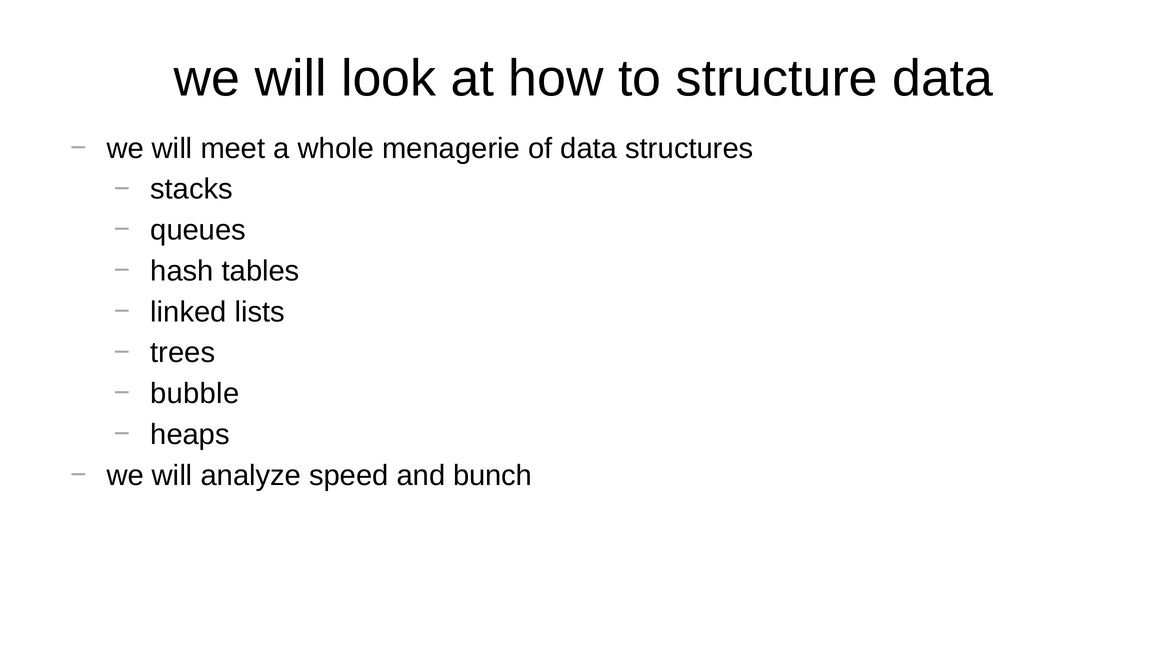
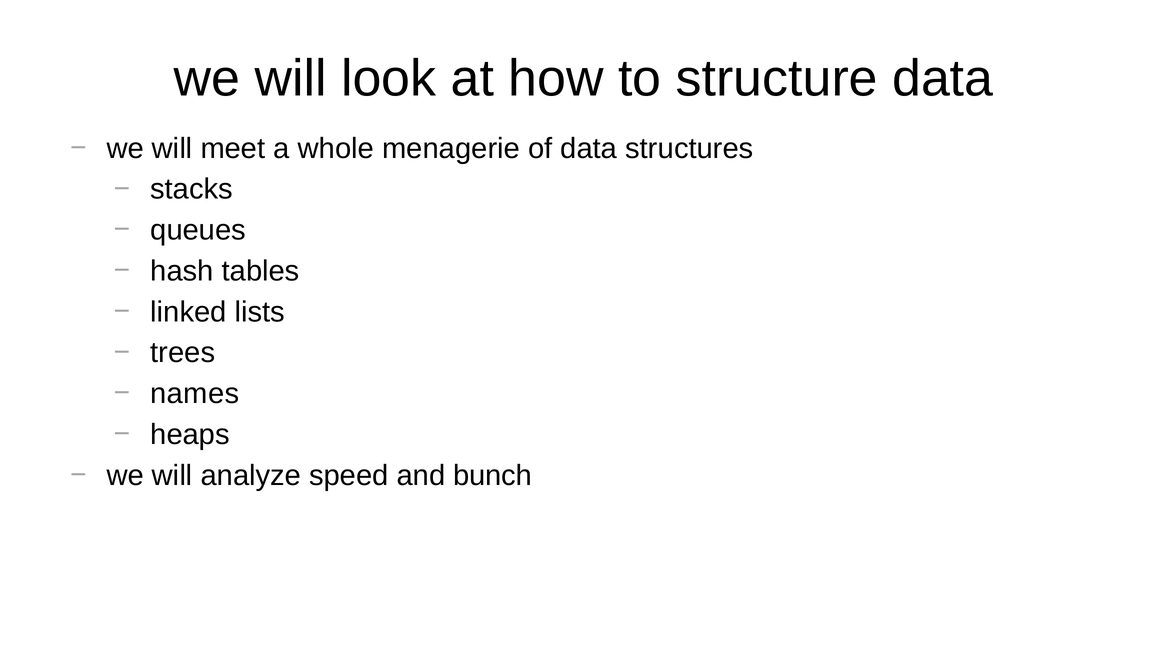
bubble: bubble -> names (195, 394)
